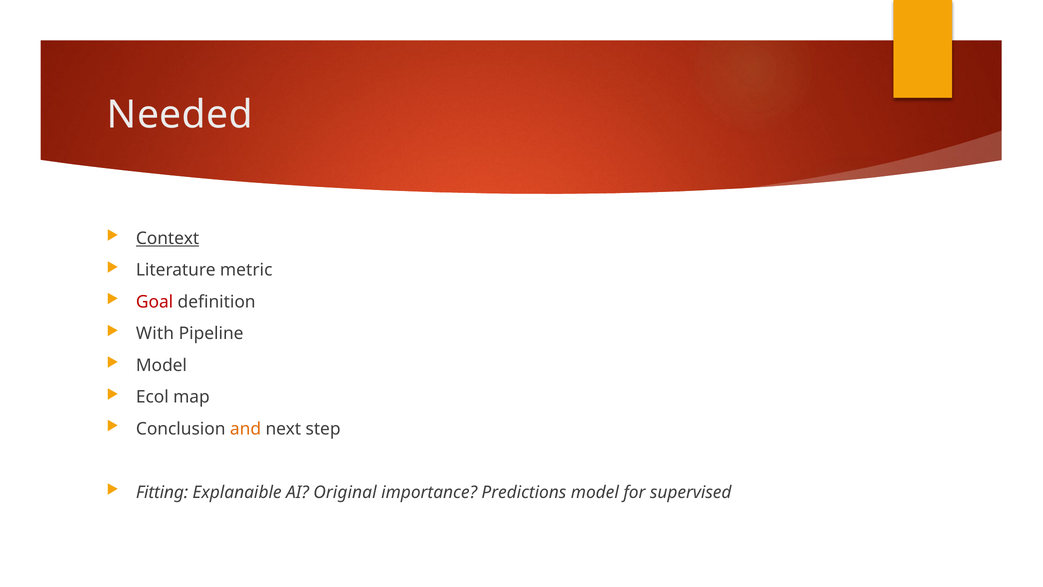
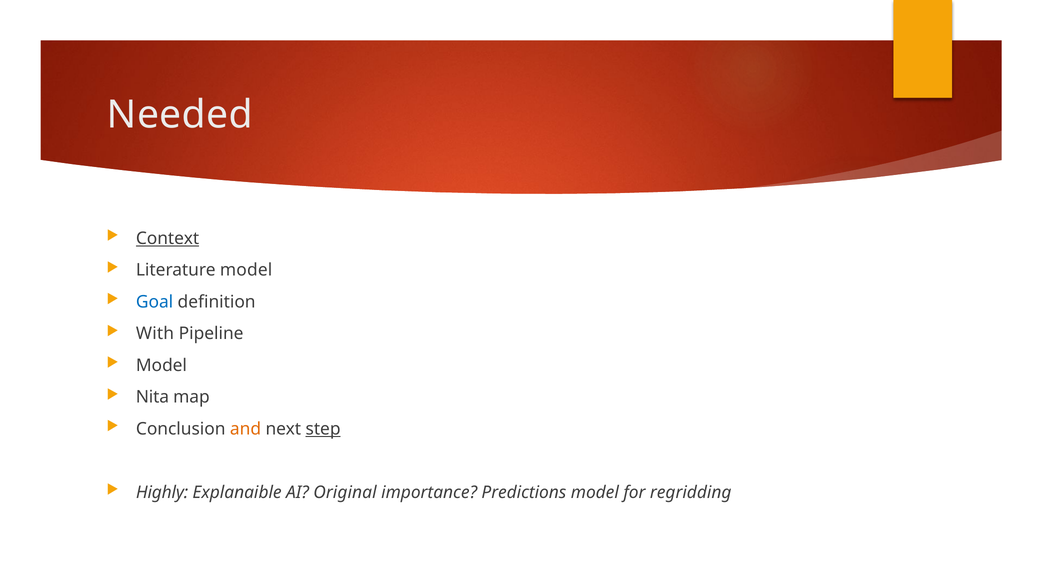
Literature metric: metric -> model (246, 270)
Goal colour: red -> blue (155, 302)
Ecol: Ecol -> Nita (152, 397)
step underline: none -> present (323, 429)
Fitting: Fitting -> Highly (162, 492)
supervised: supervised -> regridding (691, 492)
